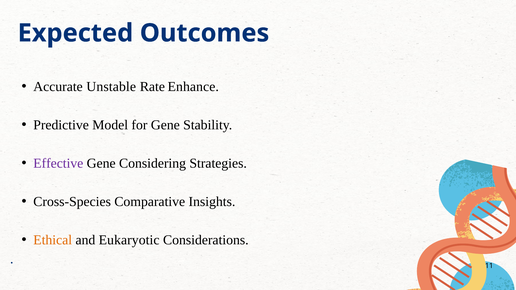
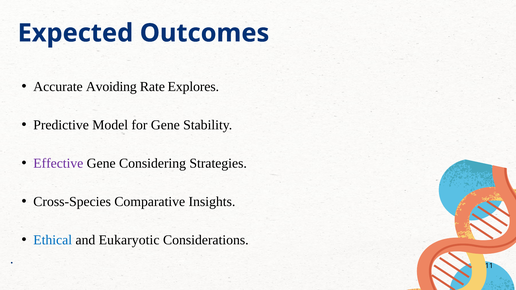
Unstable: Unstable -> Avoiding (111, 87)
Enhance: Enhance -> Explores (193, 87)
Ethical colour: orange -> blue (53, 240)
